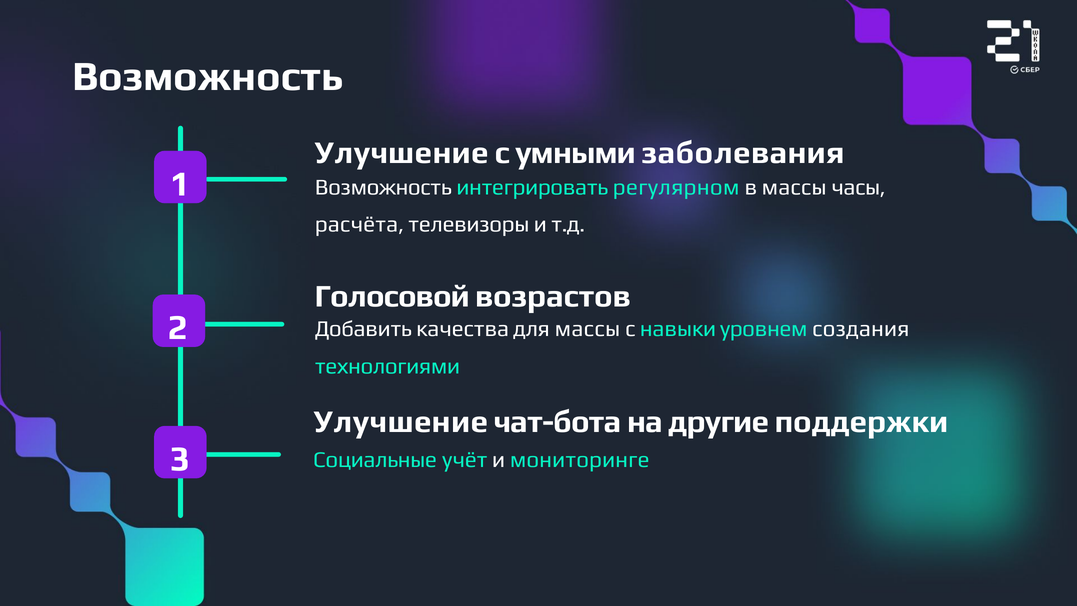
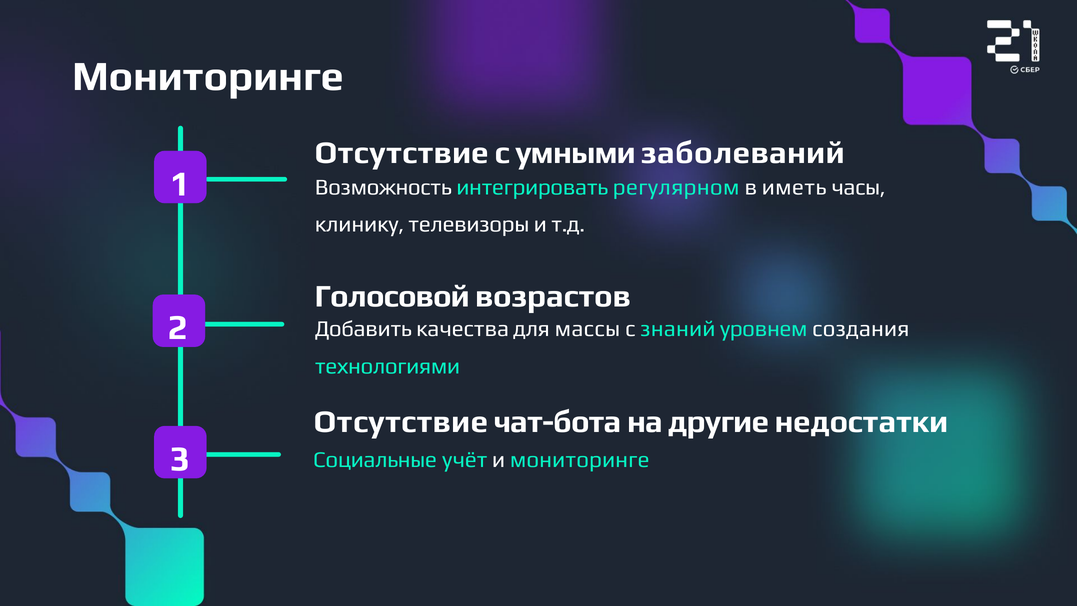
Возможность: Возможность -> Мониторинге (208, 77)
Улучшение: Улучшение -> Отсутствие (402, 153)
заболевания: заболевания -> заболеваний (743, 153)
в массы: массы -> иметь (794, 187)
расчёта: расчёта -> клинику (360, 224)
навыки: навыки -> знаний (678, 329)
Улучшение: Улучшение -> Отсутствие (401, 422)
поддержки: поддержки -> недостатки (861, 422)
